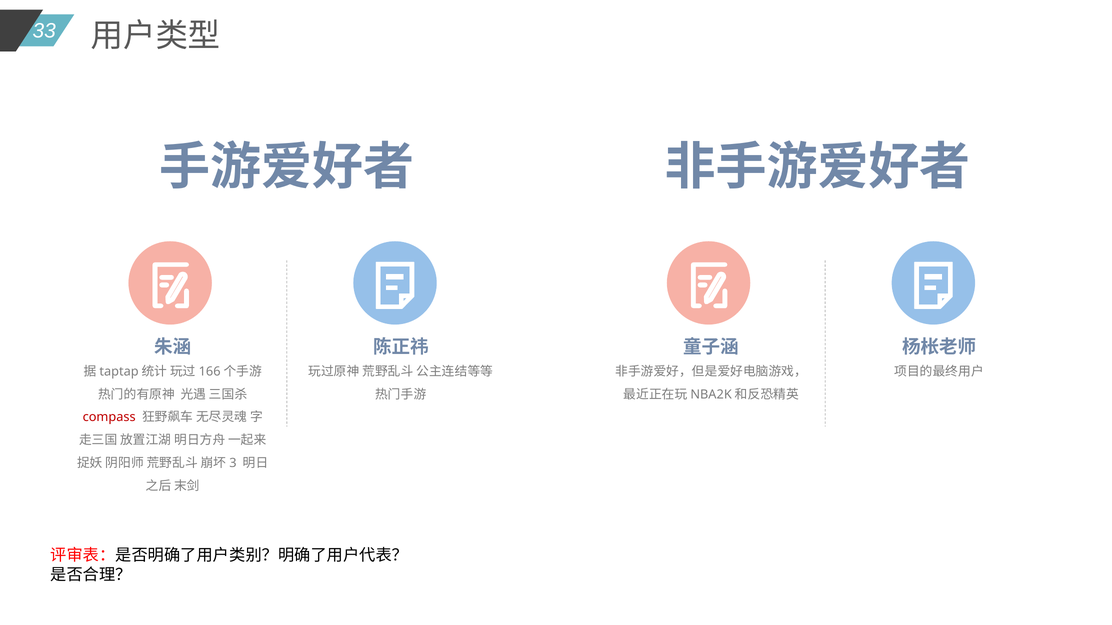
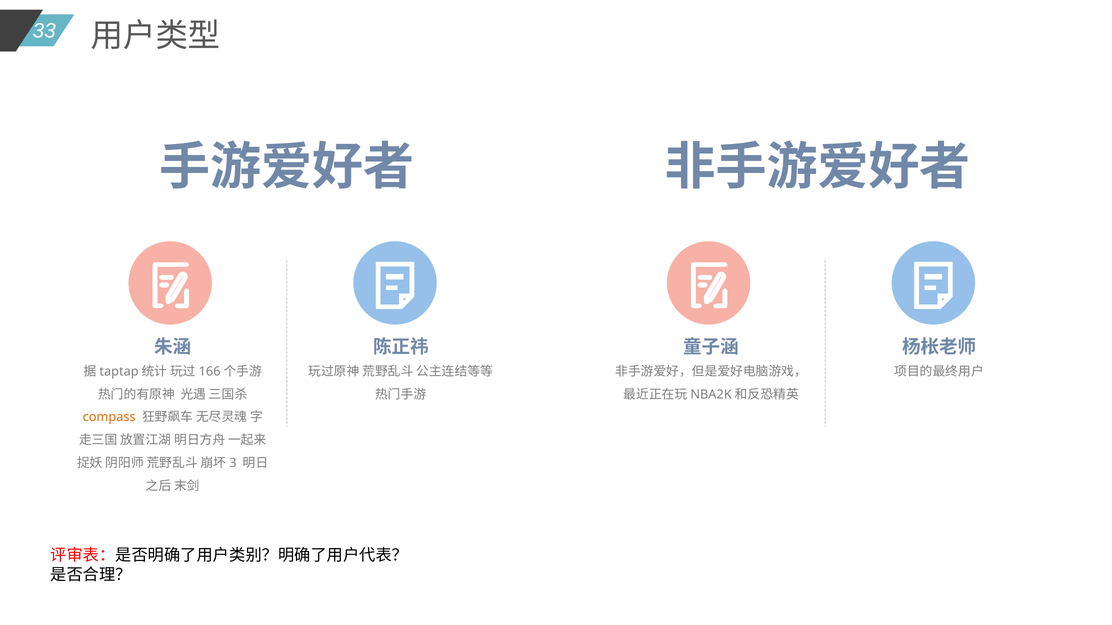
compass colour: red -> orange (109, 418)
